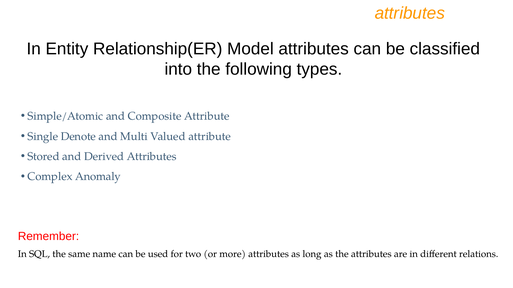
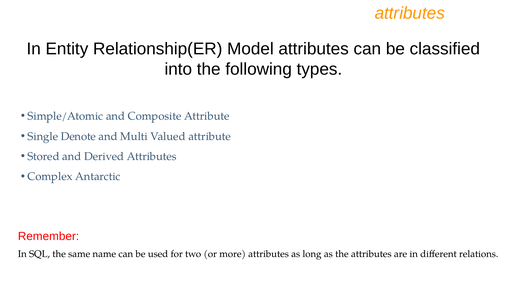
Anomaly: Anomaly -> Antarctic (98, 177)
